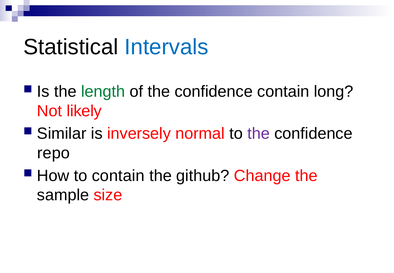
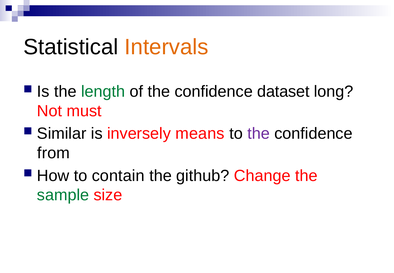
Intervals colour: blue -> orange (166, 47)
confidence contain: contain -> dataset (283, 91)
likely: likely -> must (84, 111)
normal: normal -> means (200, 133)
repo: repo -> from (54, 153)
sample colour: black -> green (63, 195)
